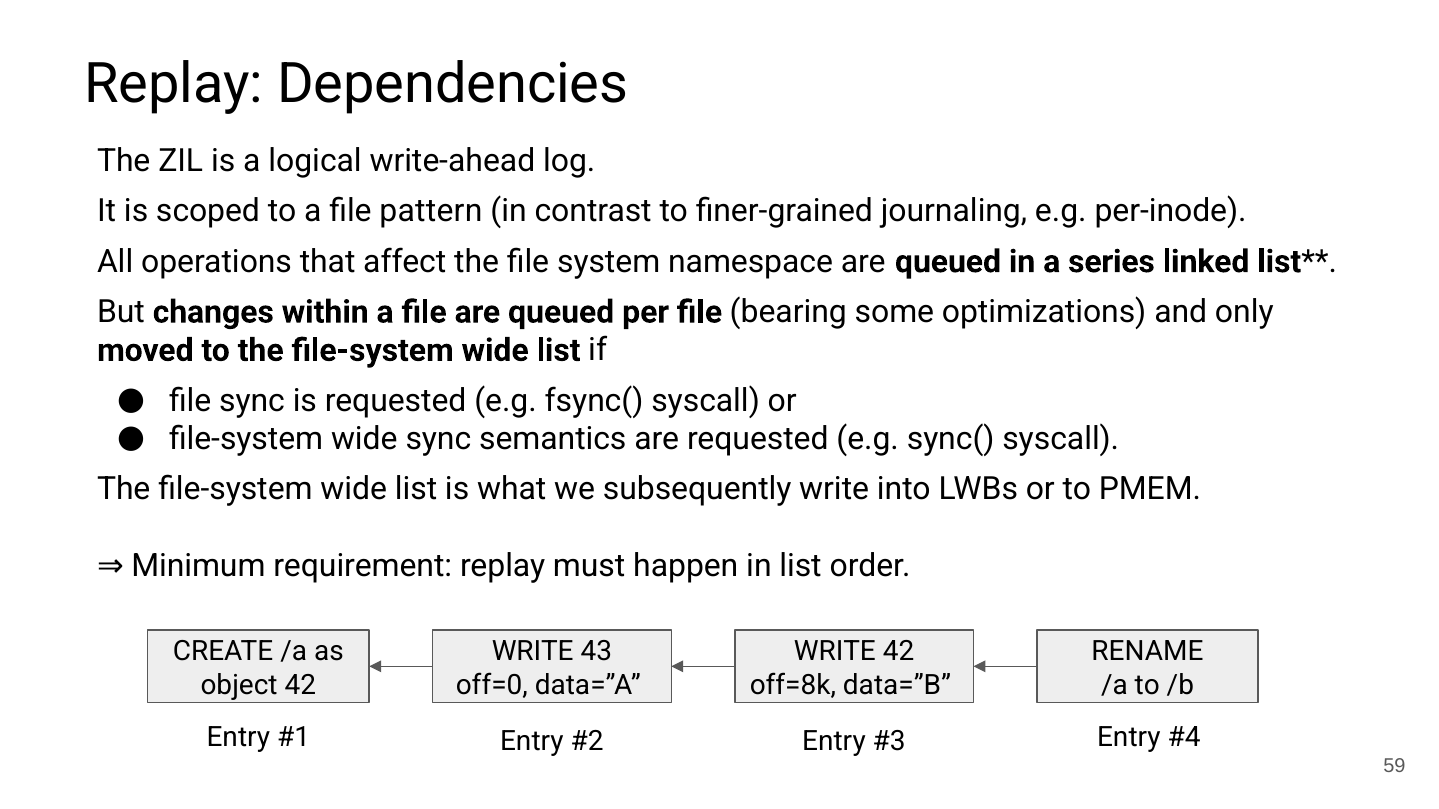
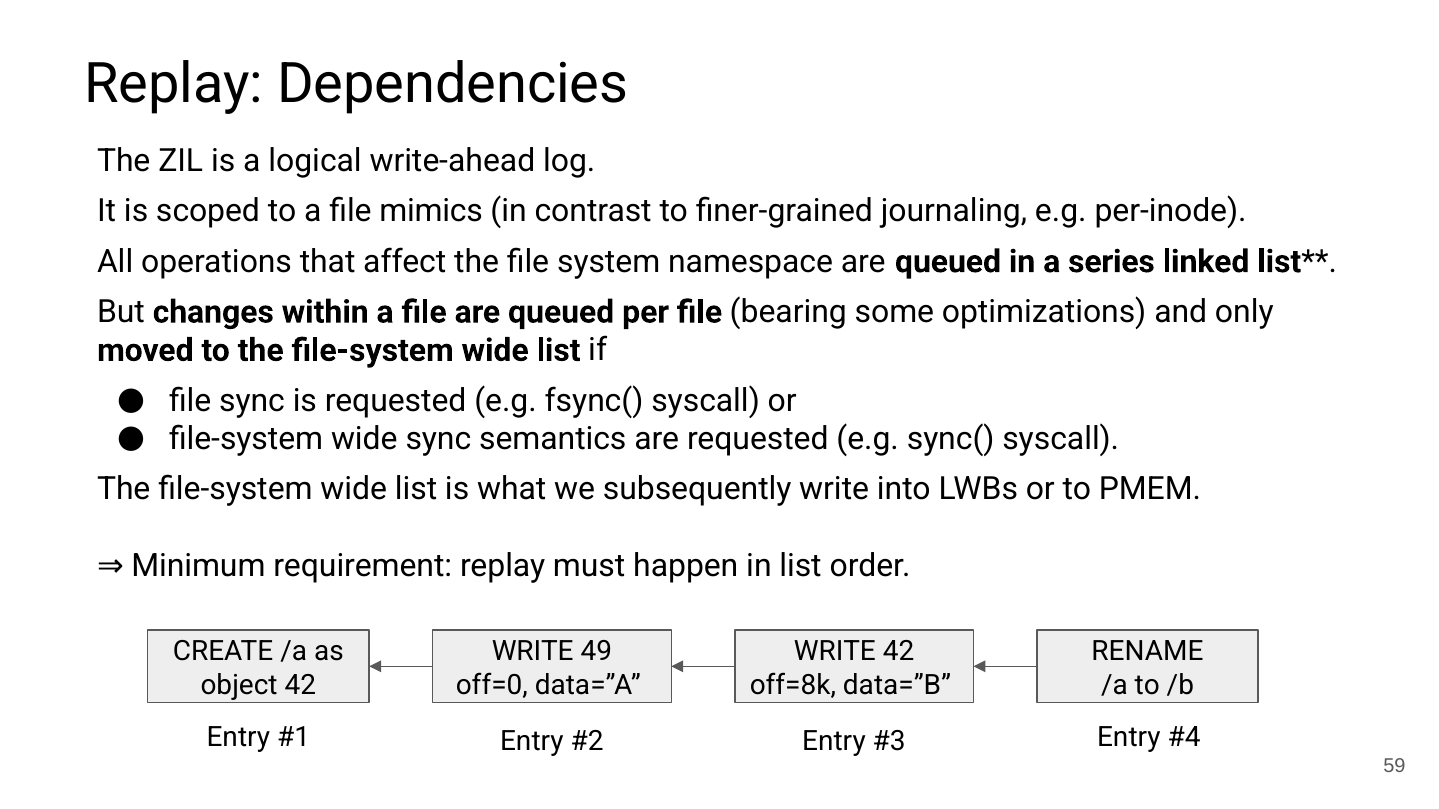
pattern: pattern -> mimics (431, 211)
43: 43 -> 49 (596, 652)
